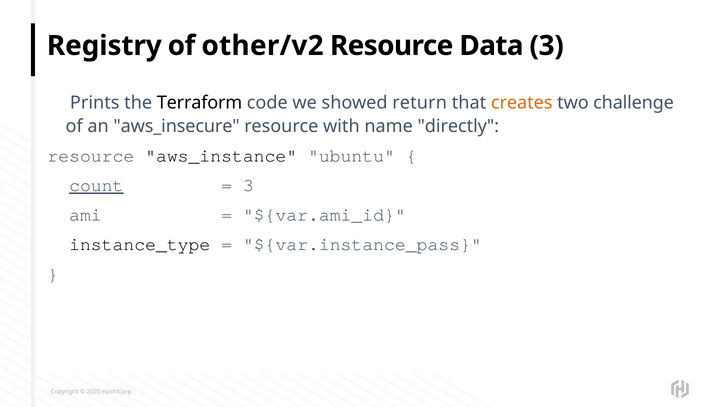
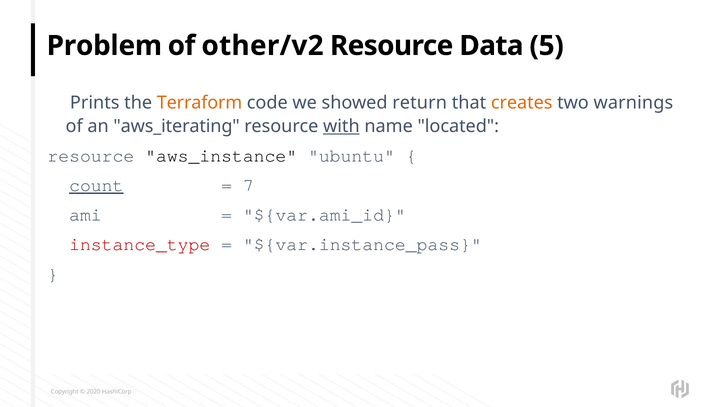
Registry: Registry -> Problem (104, 46)
Data 3: 3 -> 5 (547, 46)
Terraform colour: black -> orange (200, 103)
challenge: challenge -> warnings (633, 103)
aws_insecure: aws_insecure -> aws_iterating (177, 126)
with underline: none -> present (341, 126)
directly: directly -> located (458, 126)
3: 3 -> 7 (248, 186)
instance_type colour: black -> red (140, 245)
